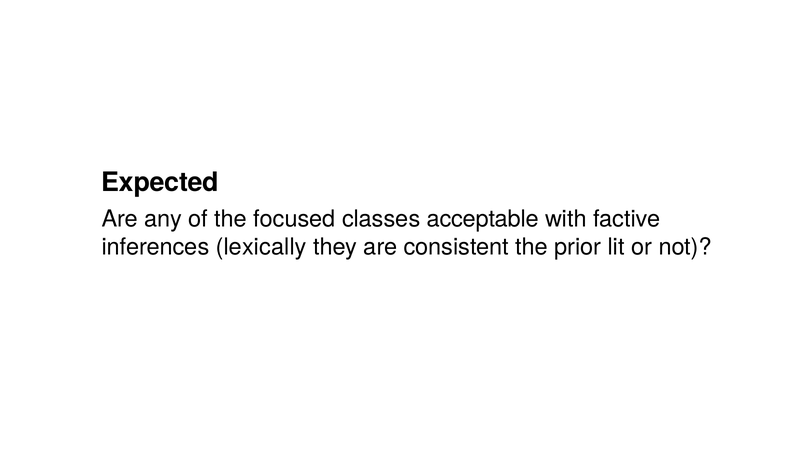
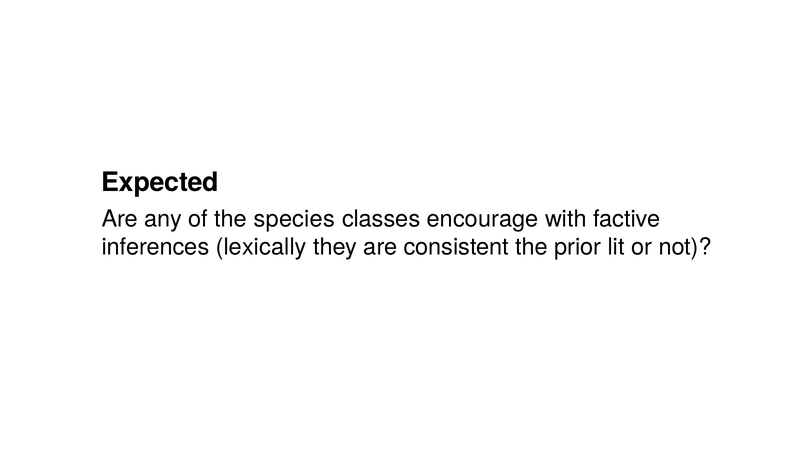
focused: focused -> species (294, 219)
acceptable: acceptable -> encourage (483, 219)
